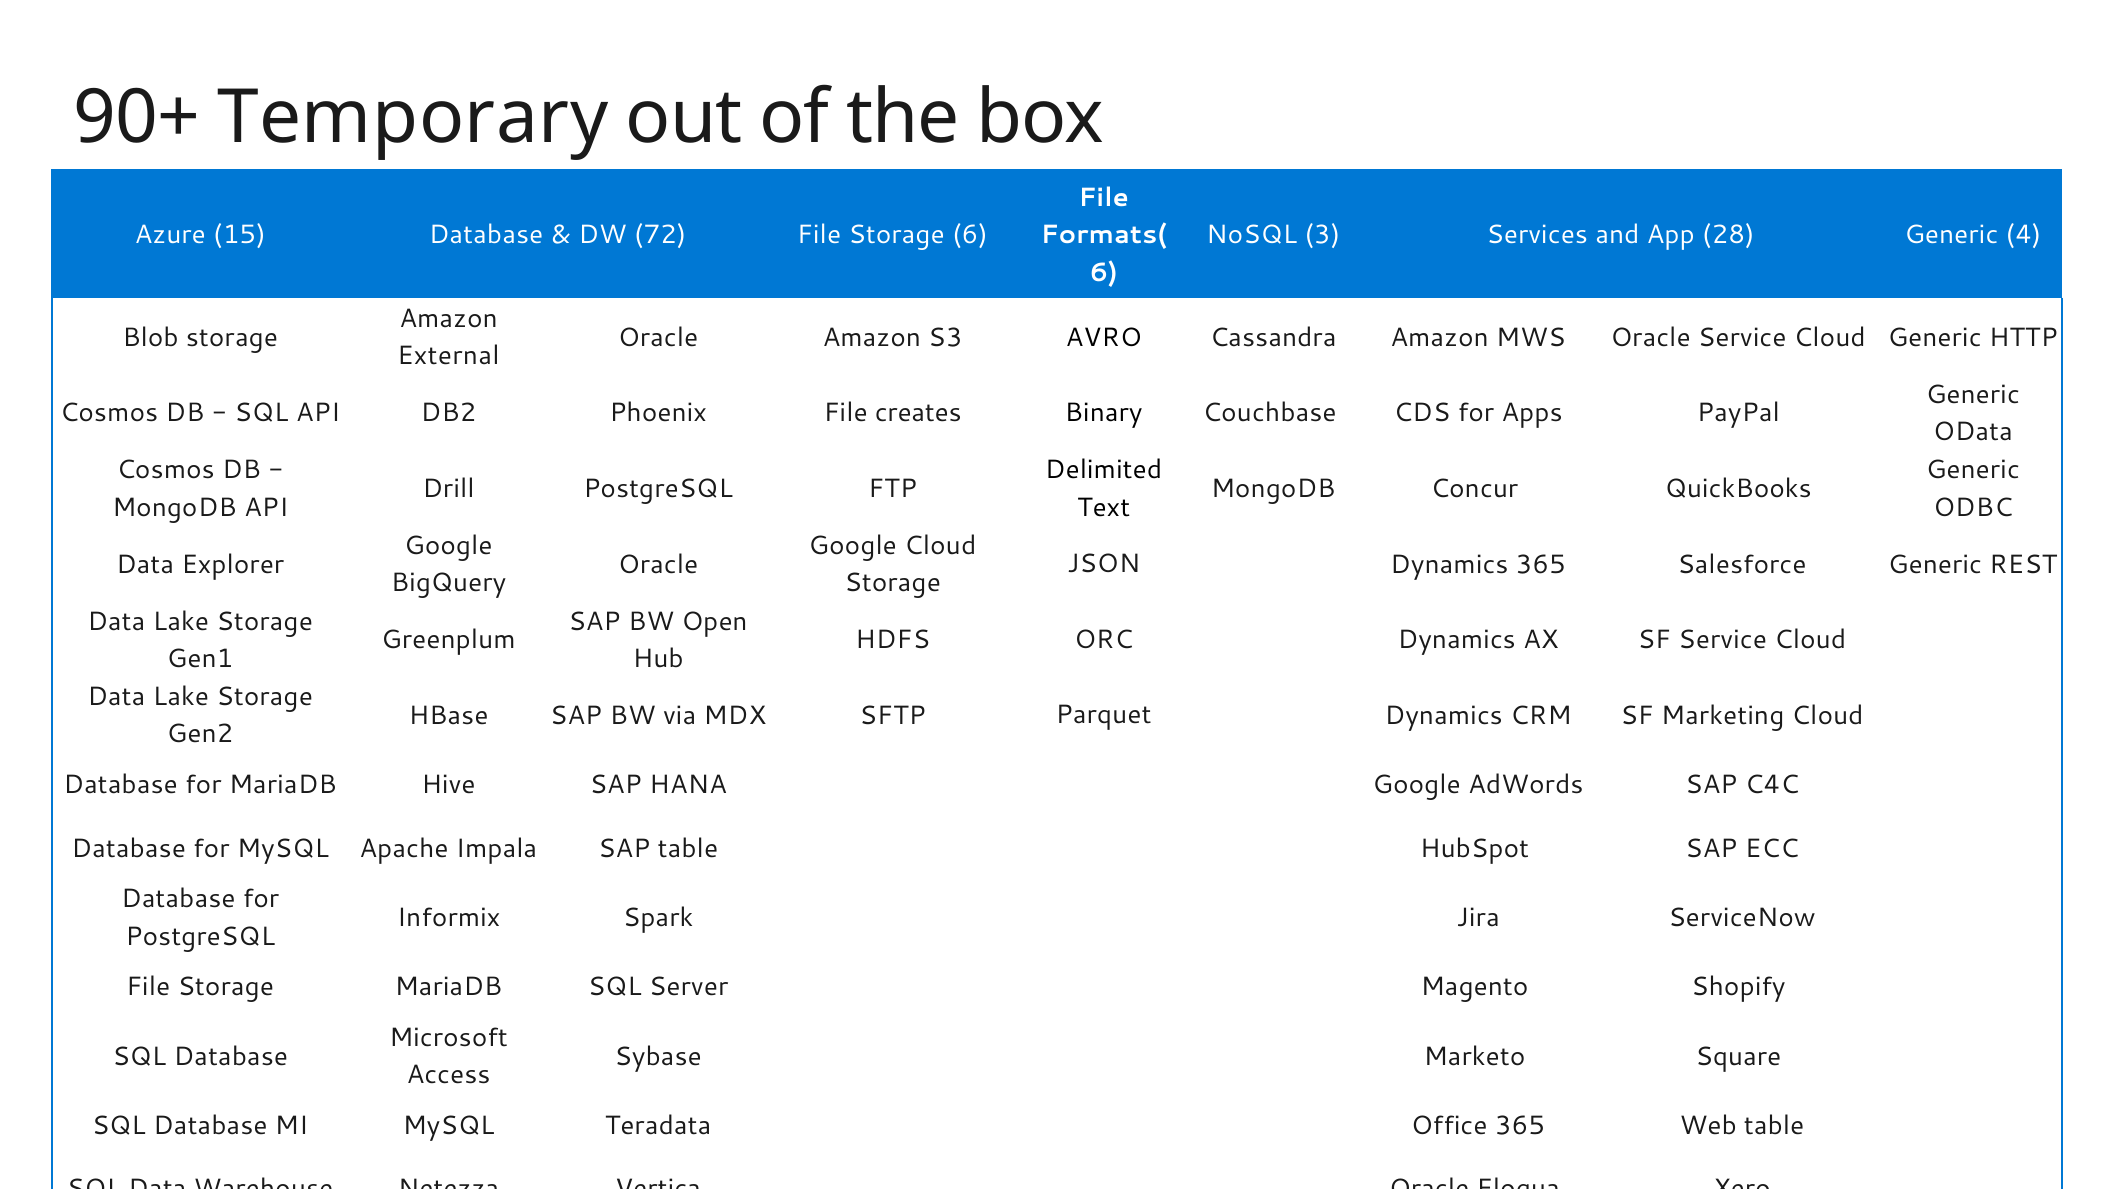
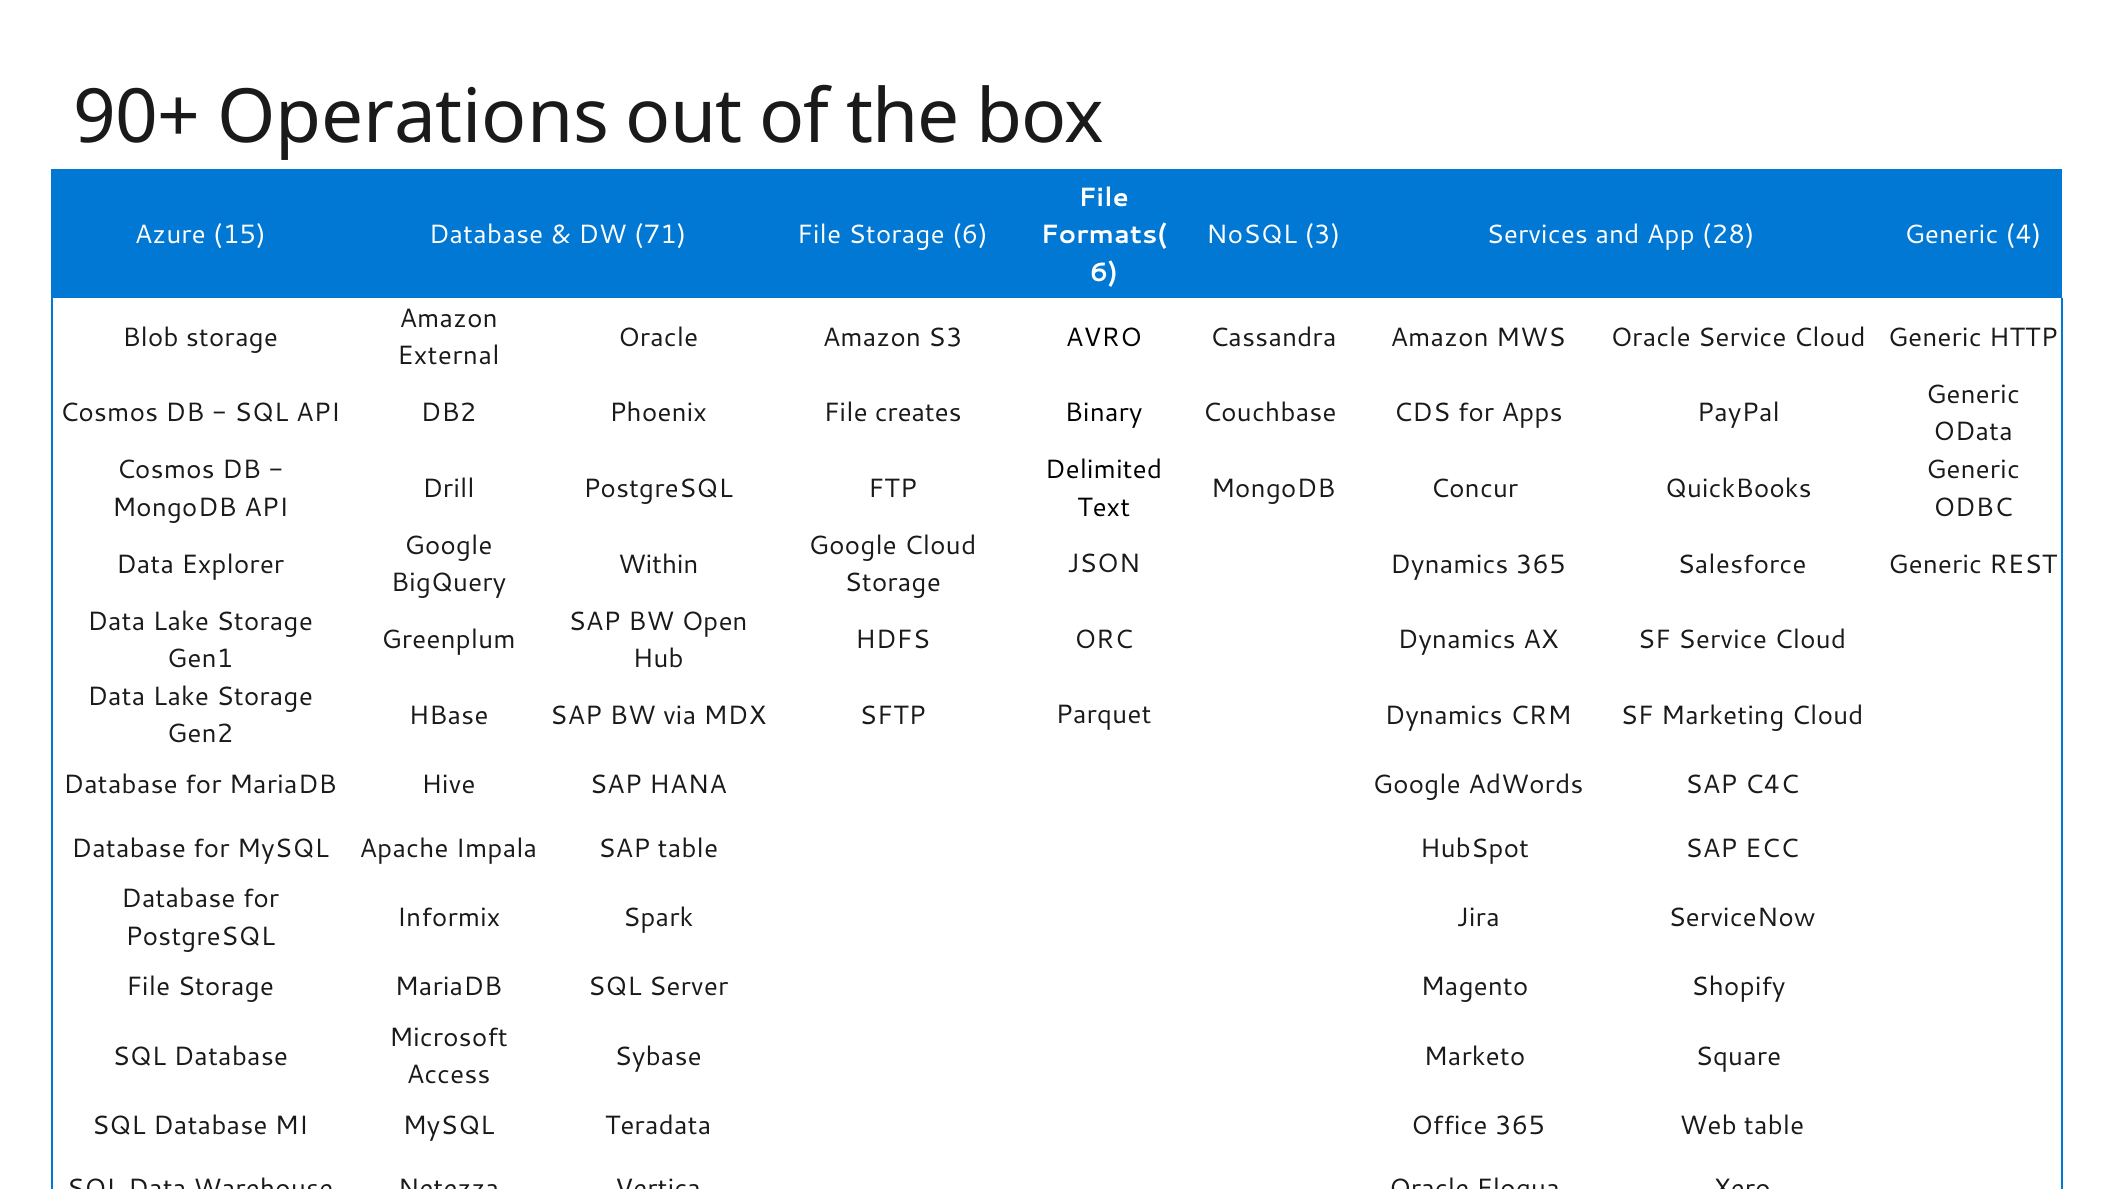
Temporary: Temporary -> Operations (413, 117)
72: 72 -> 71 (660, 235)
Oracle: Oracle -> Within (658, 564)
